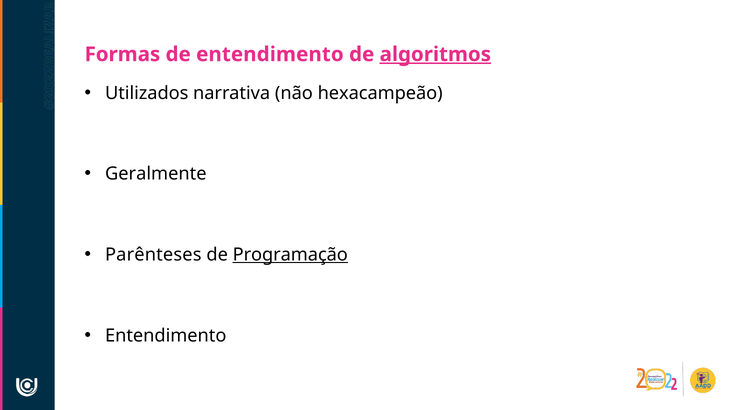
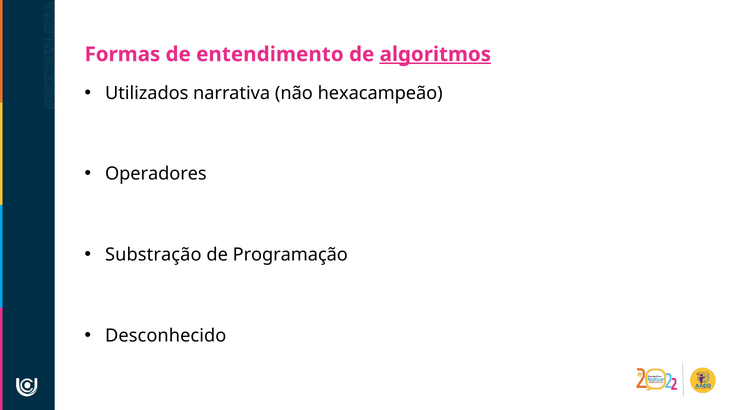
Geralmente: Geralmente -> Operadores (156, 174)
Parênteses: Parênteses -> Substração (153, 255)
Programação underline: present -> none (290, 255)
Entendimento: Entendimento -> Desconhecido (166, 336)
